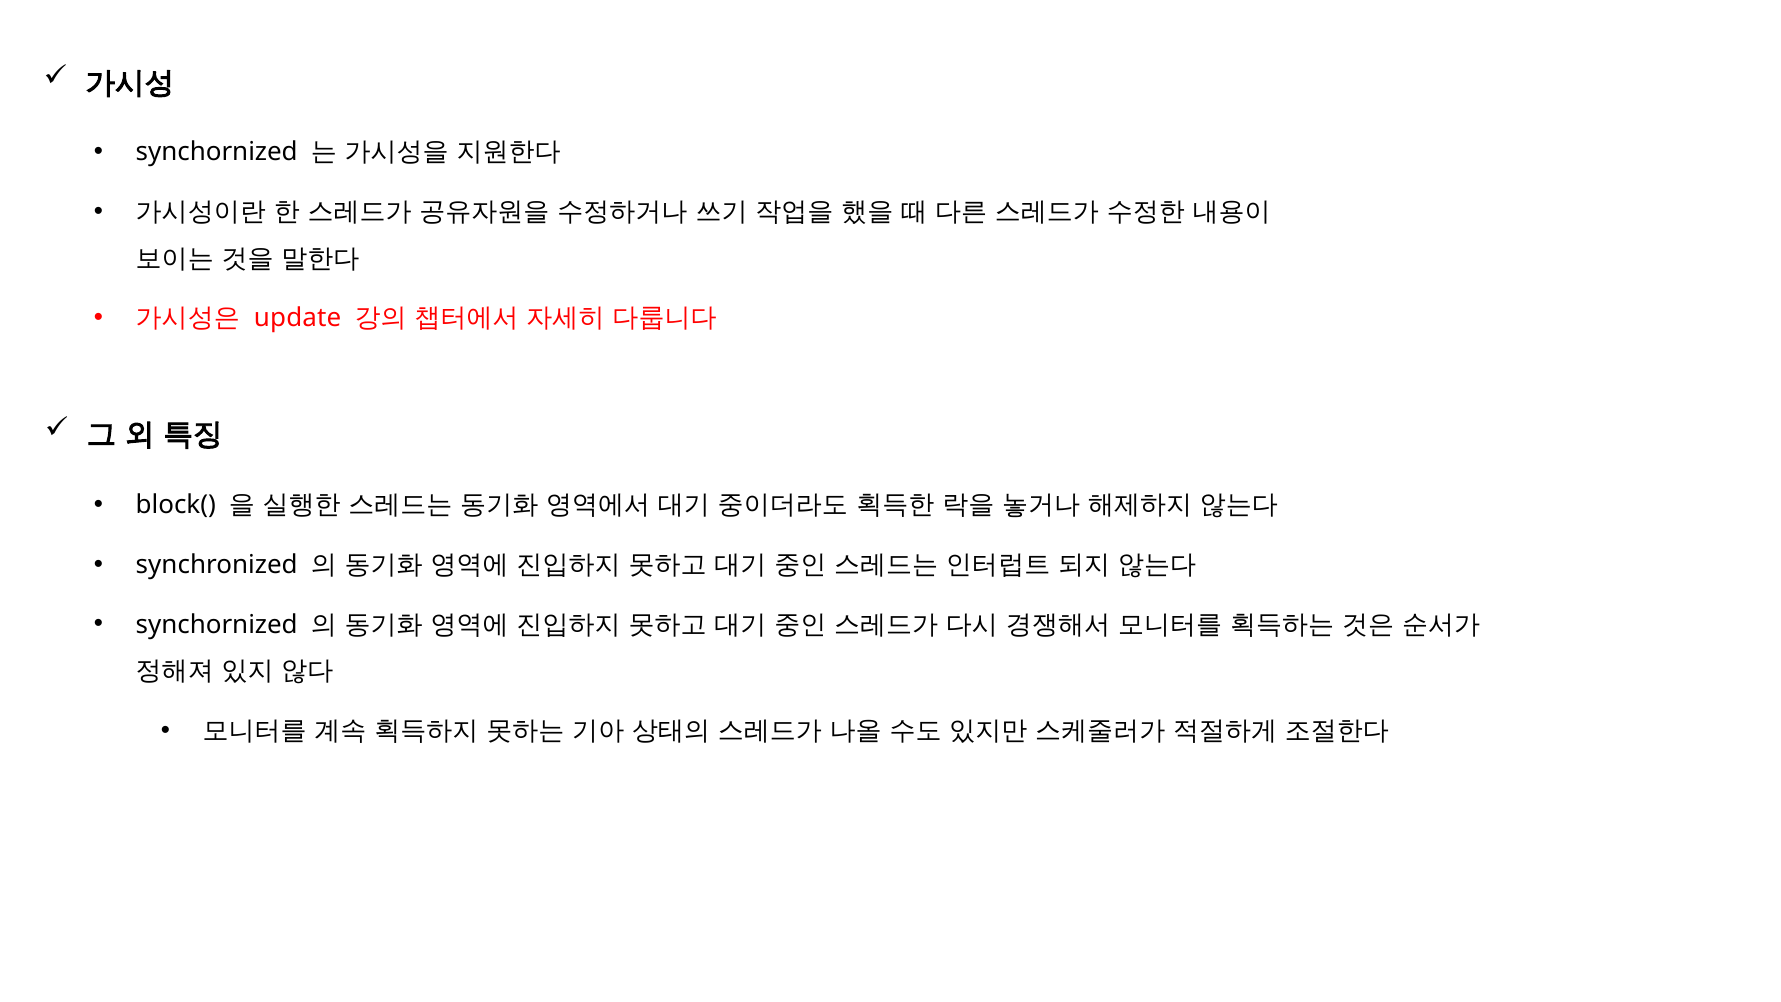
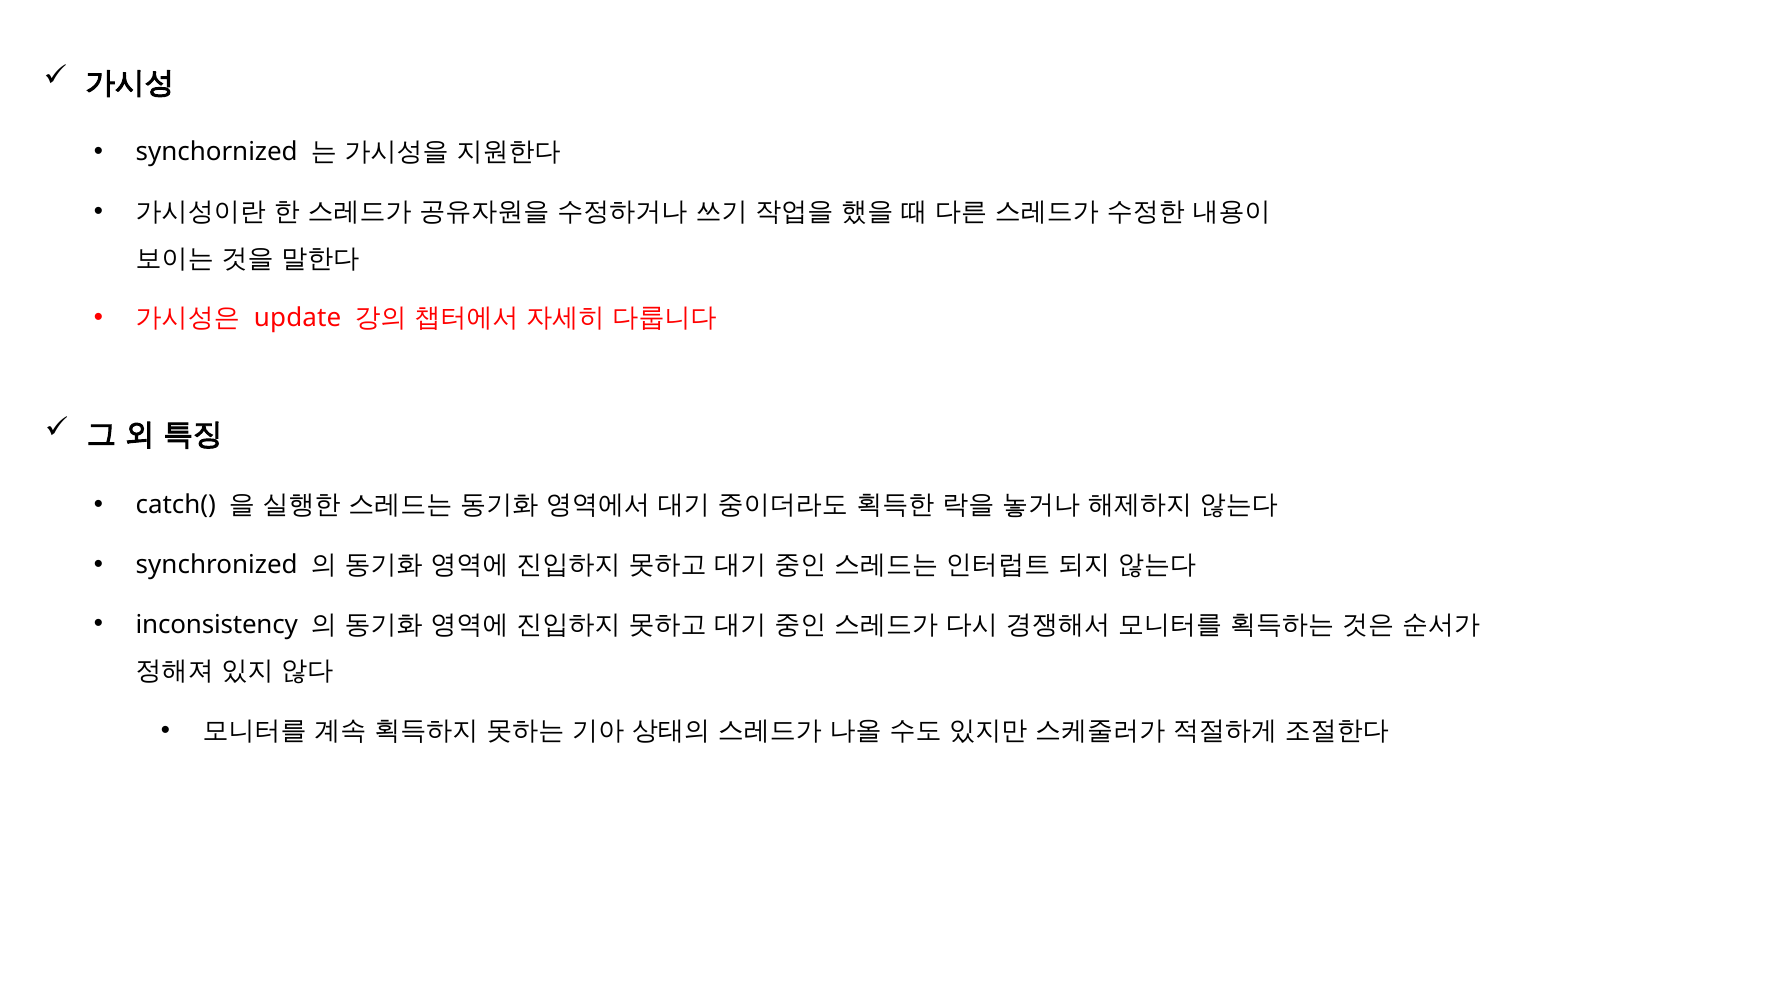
block(: block( -> catch( (176, 505)
synchornized: synchornized -> inconsistency (217, 624)
